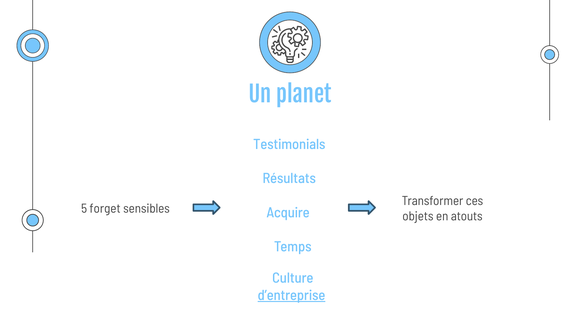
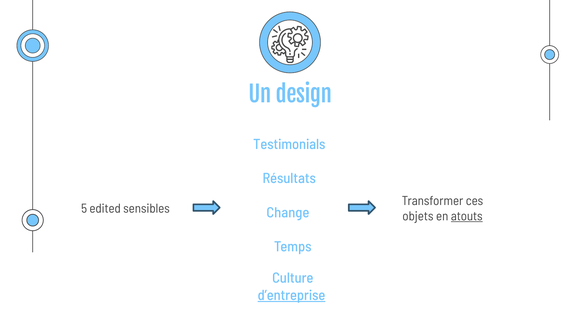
planet: planet -> design (304, 95)
forget: forget -> edited (105, 209)
Acquire: Acquire -> Change (288, 213)
atouts underline: none -> present (467, 216)
